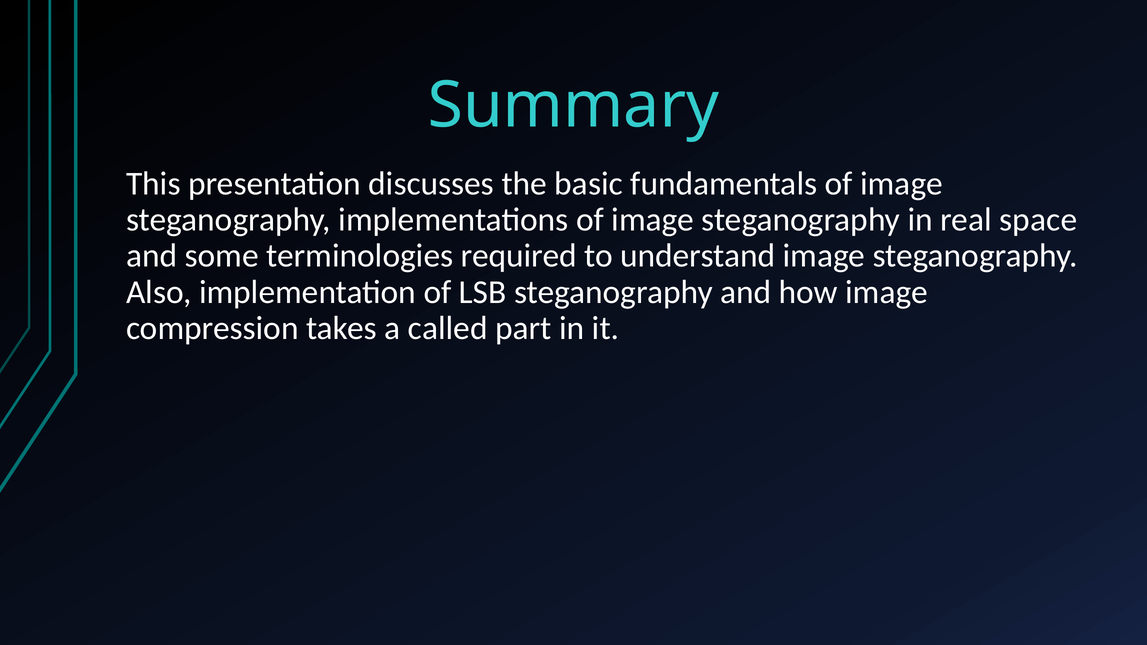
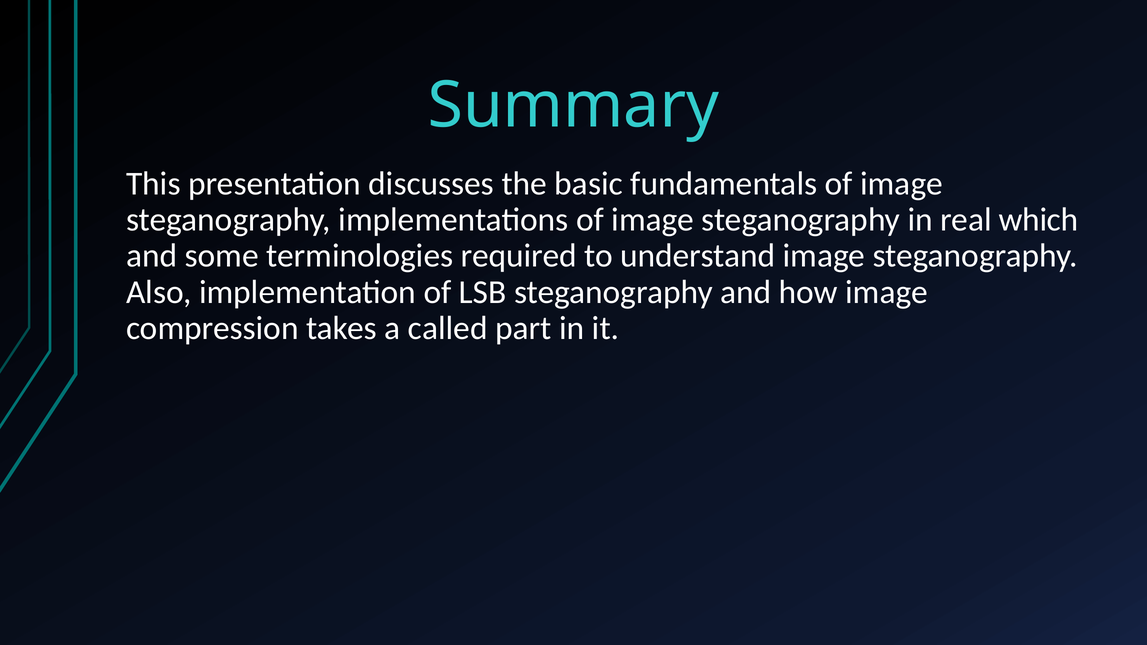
space: space -> which (1038, 220)
